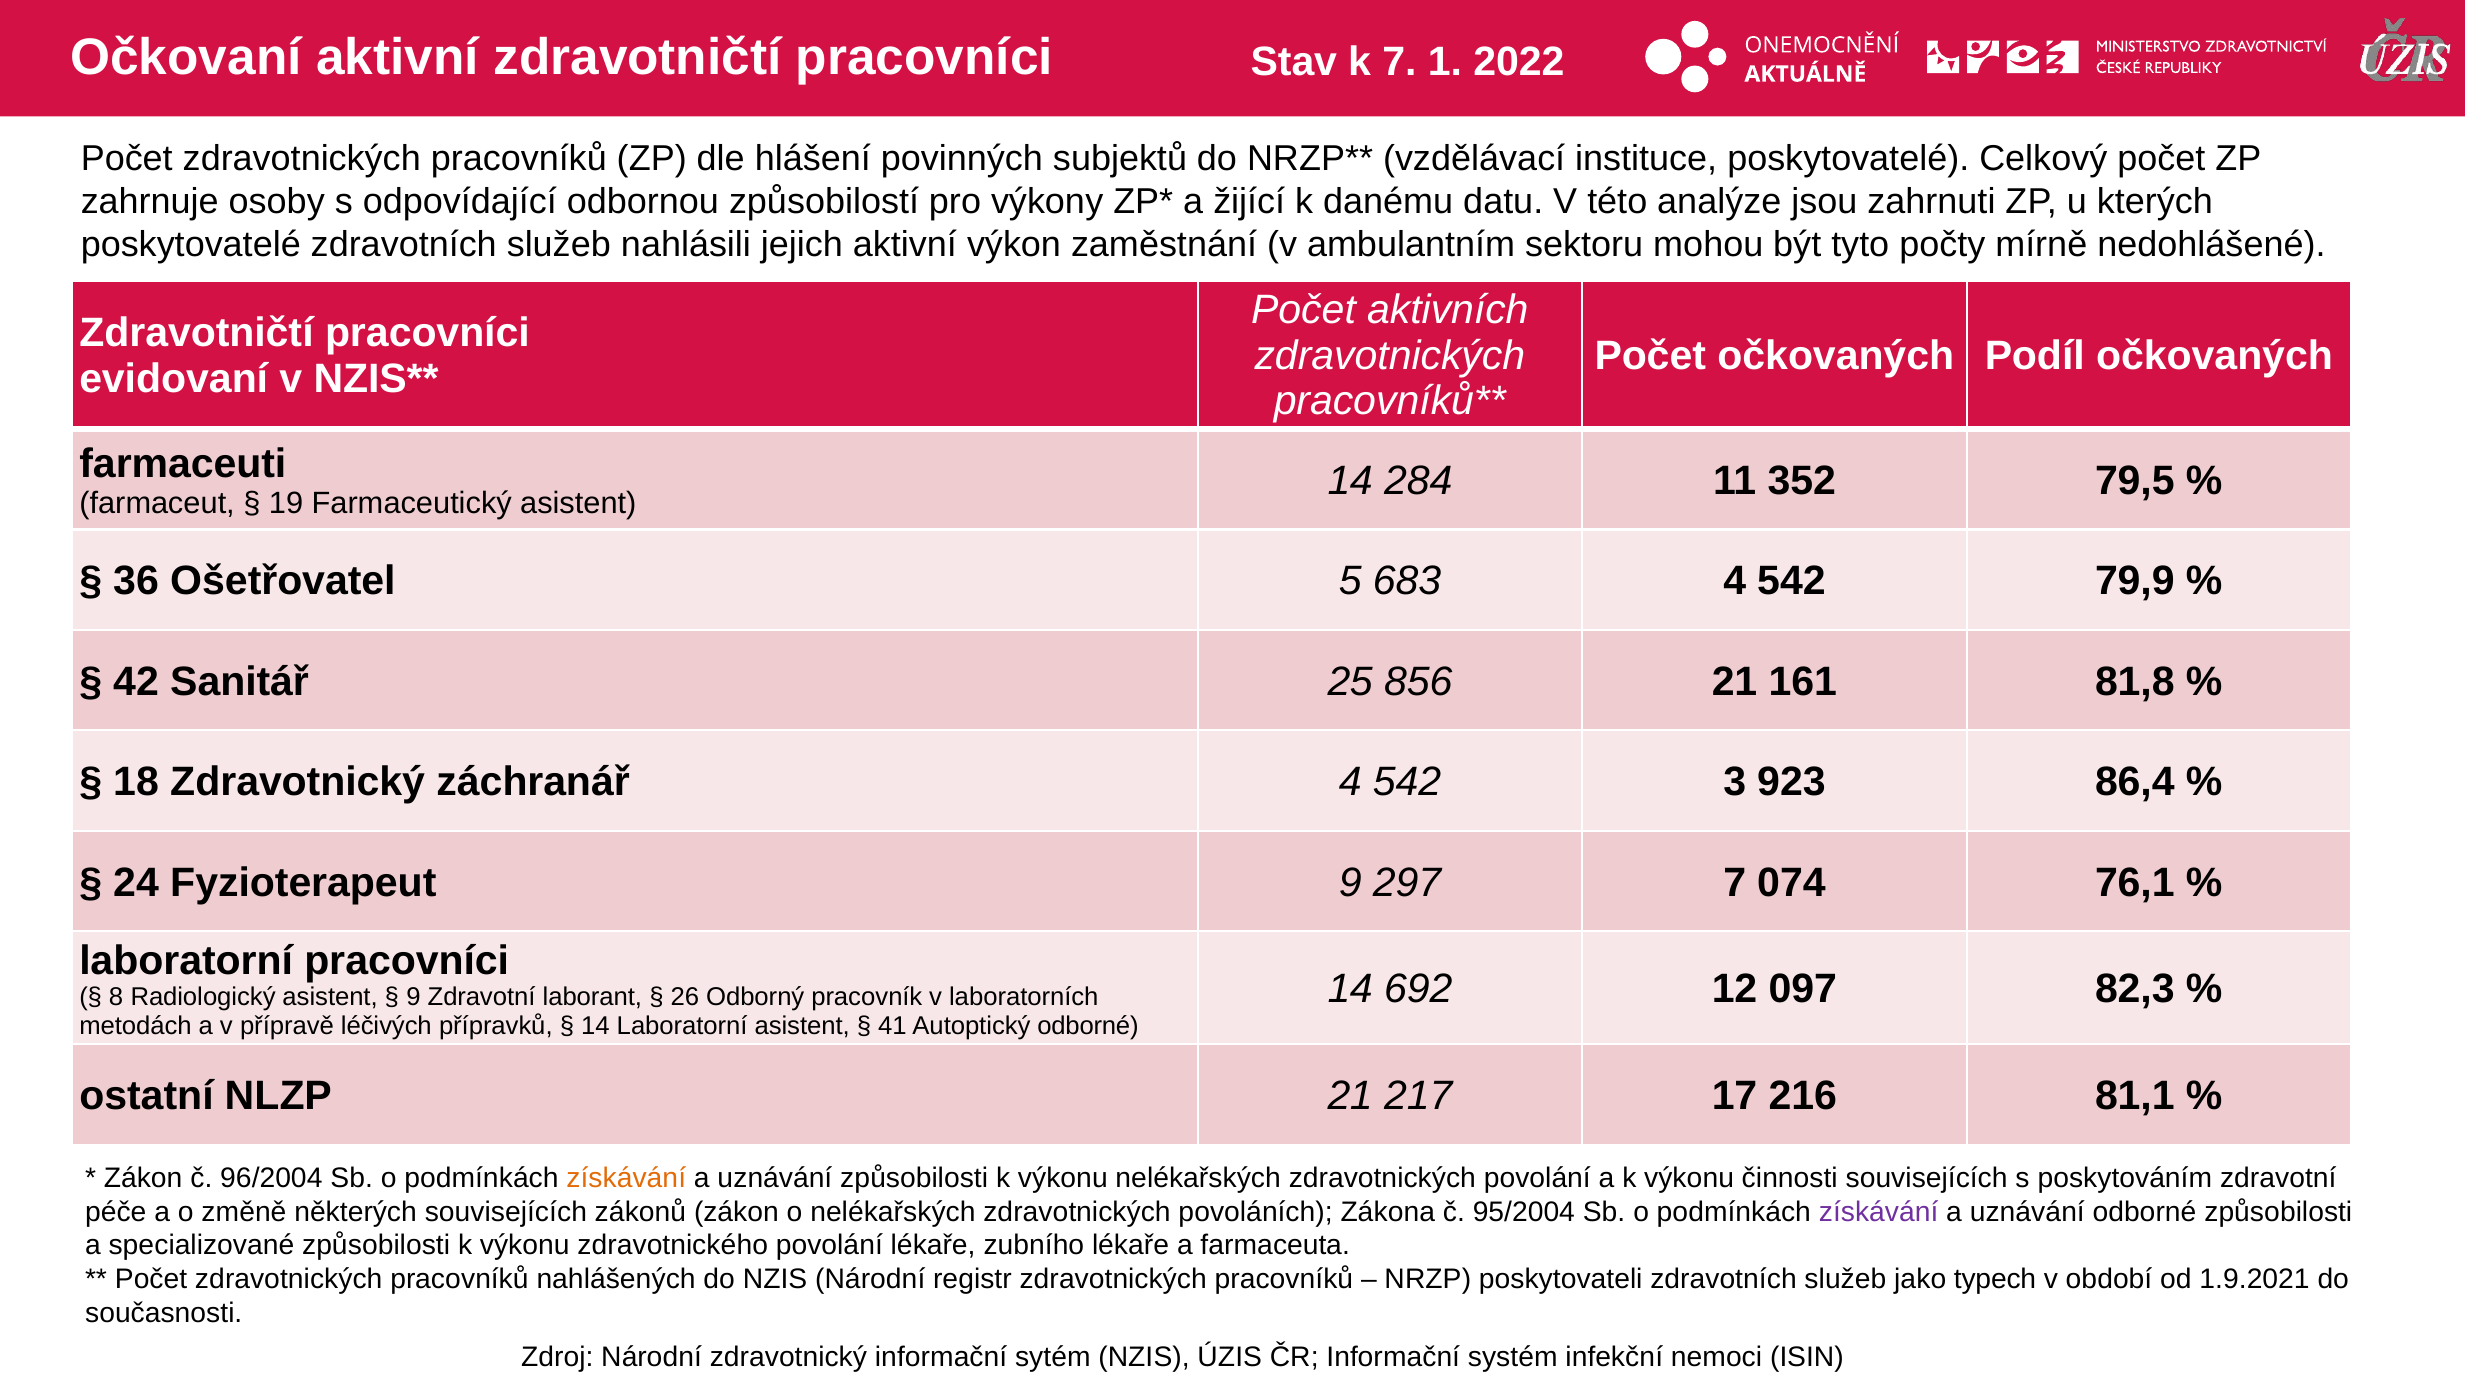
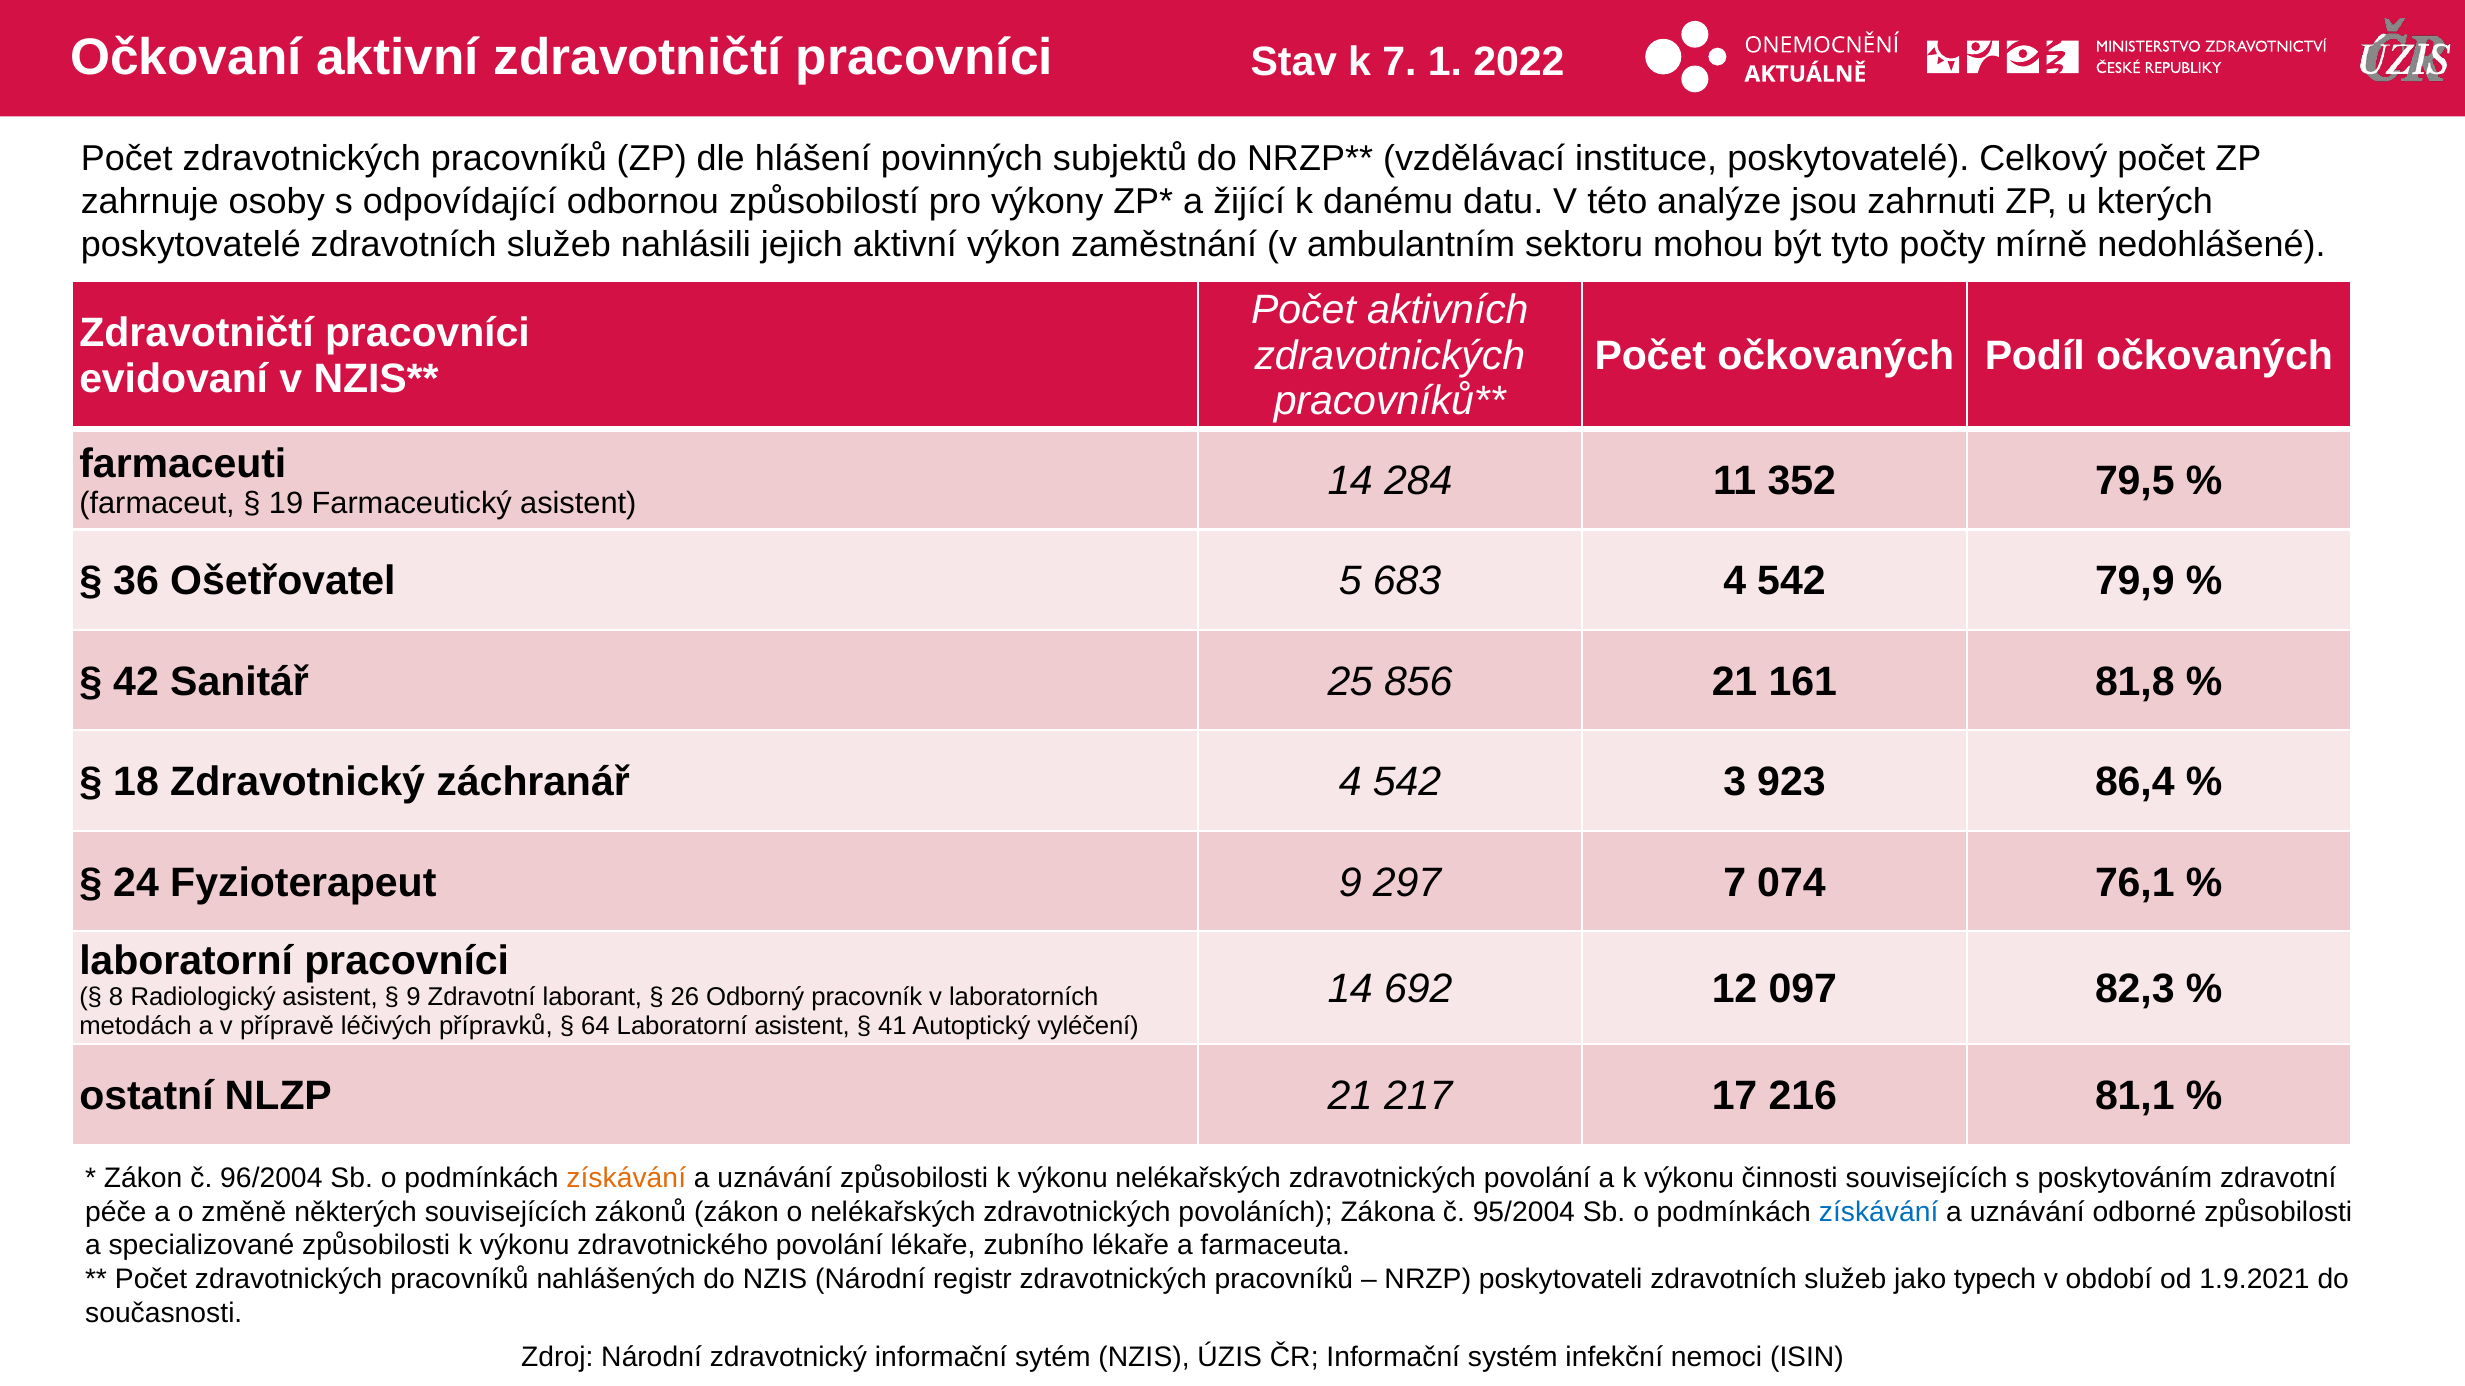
14: 14 -> 64 (595, 1027)
Autoptický odborné: odborné -> vyléčení (1088, 1027)
získávání colour: purple -> blue (1879, 1212)
